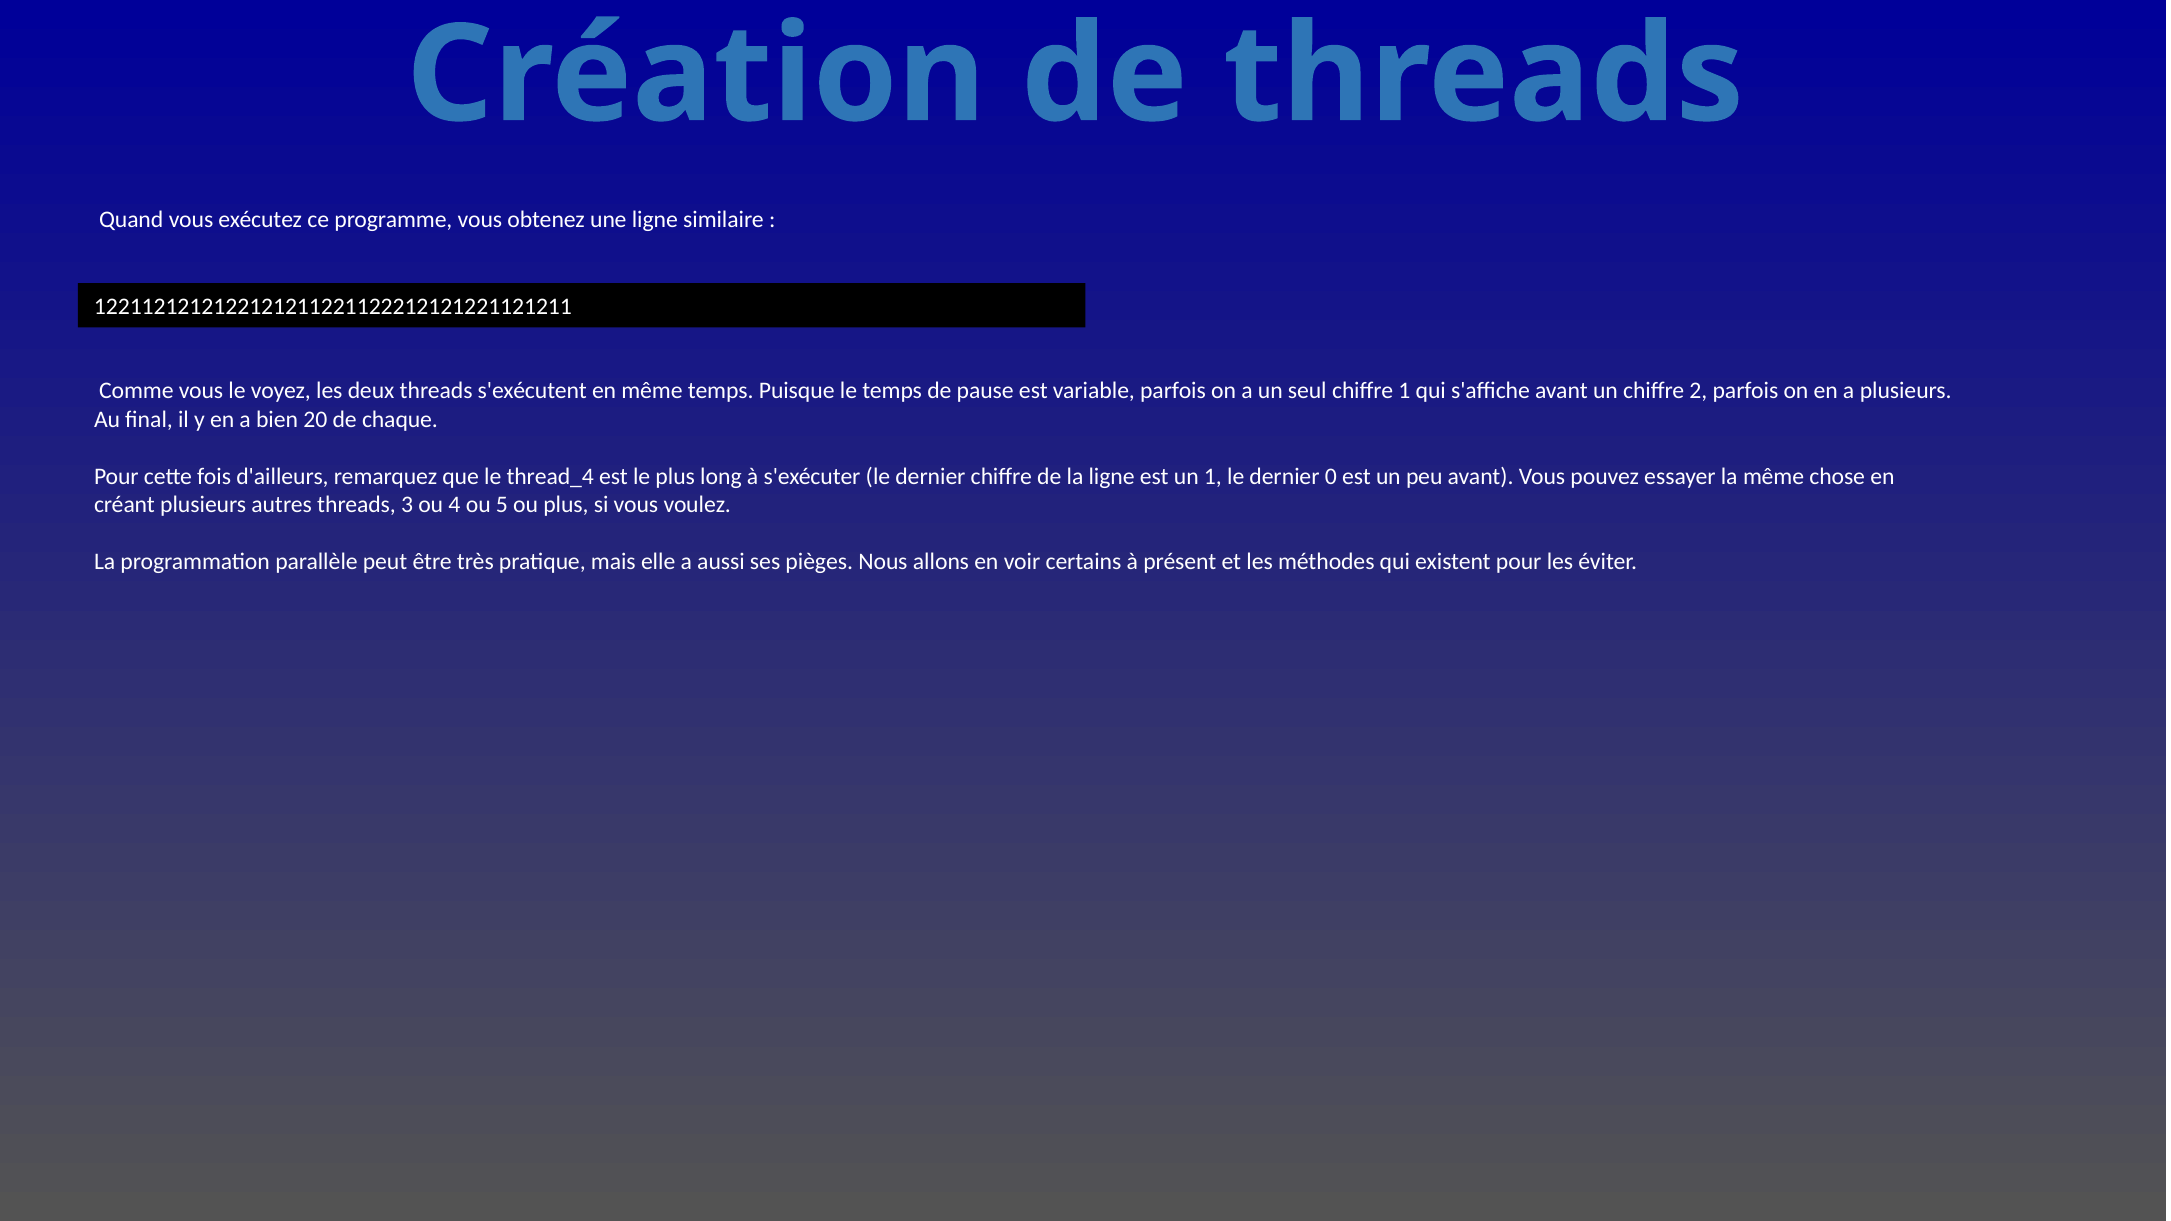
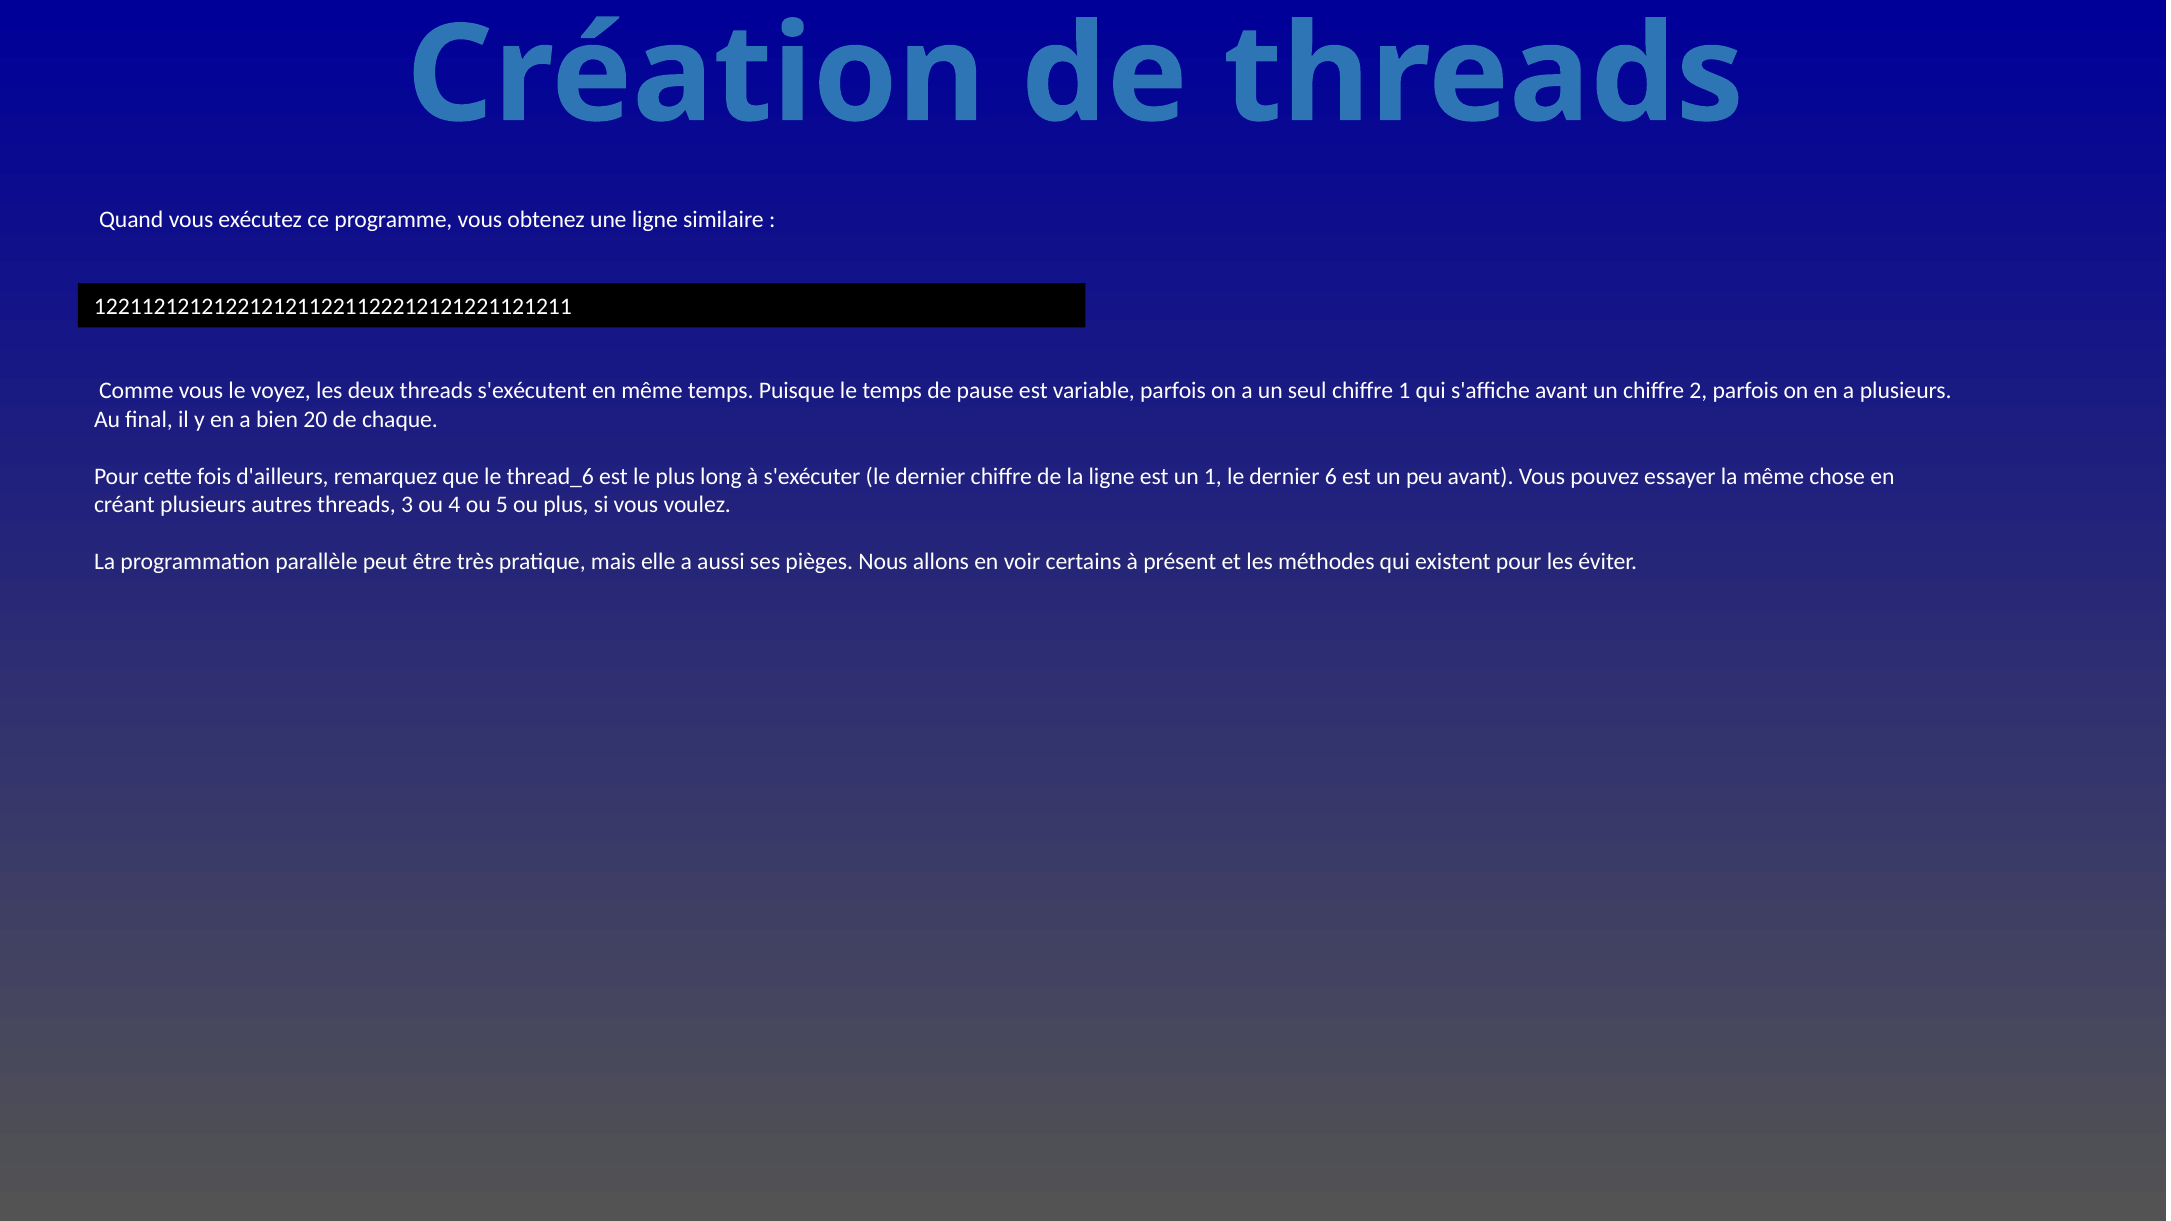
thread_4: thread_4 -> thread_6 (550, 477)
0: 0 -> 6 (1331, 477)
